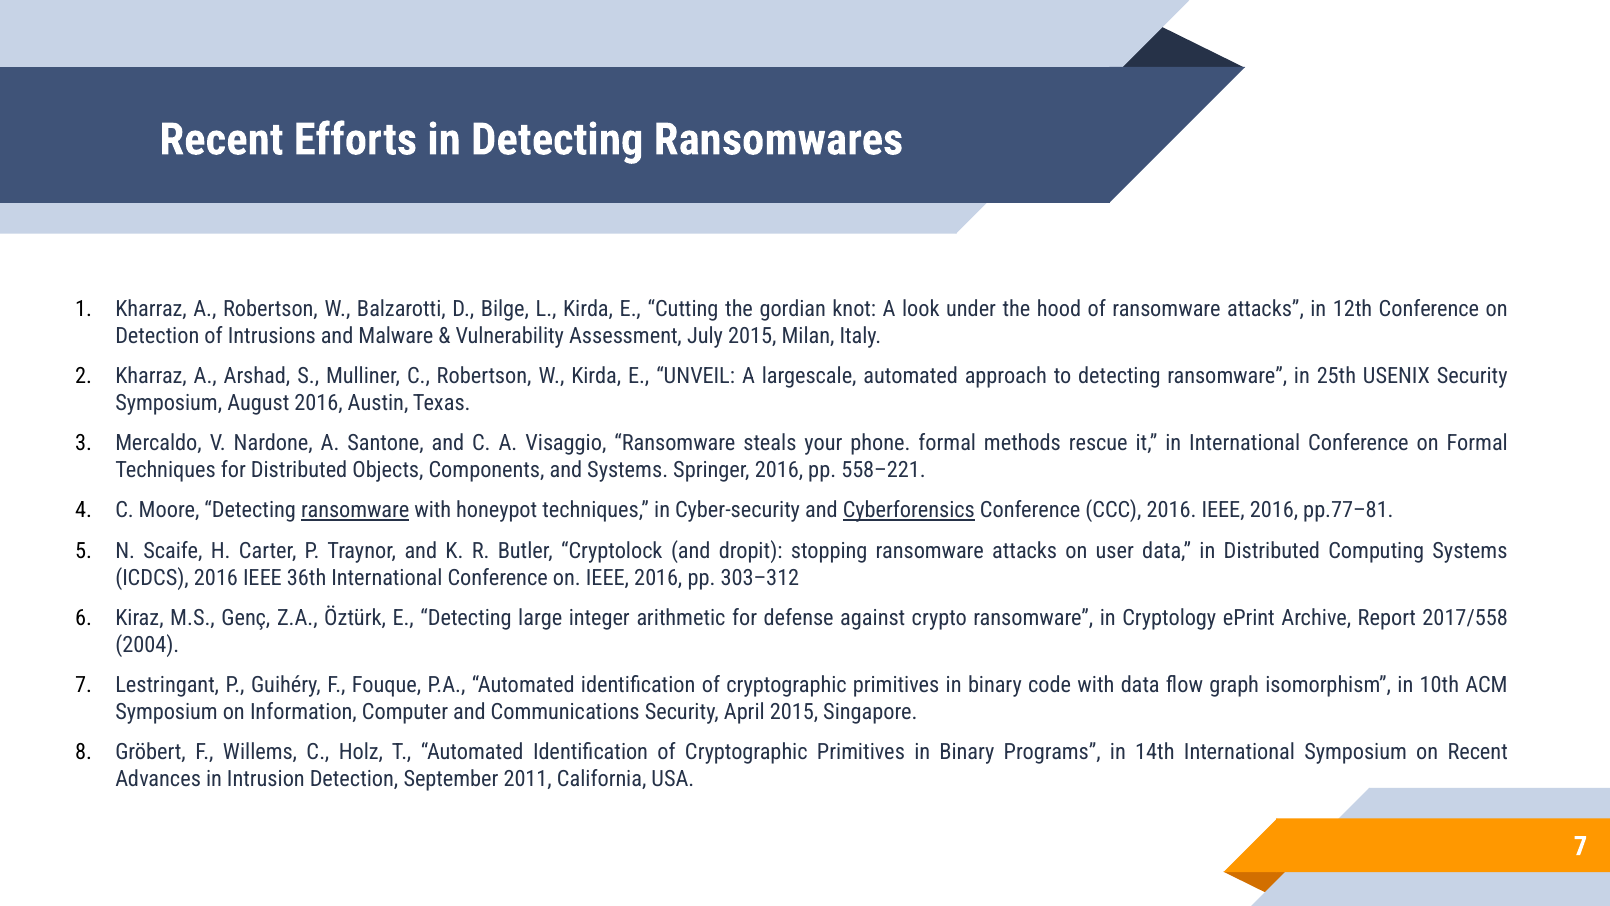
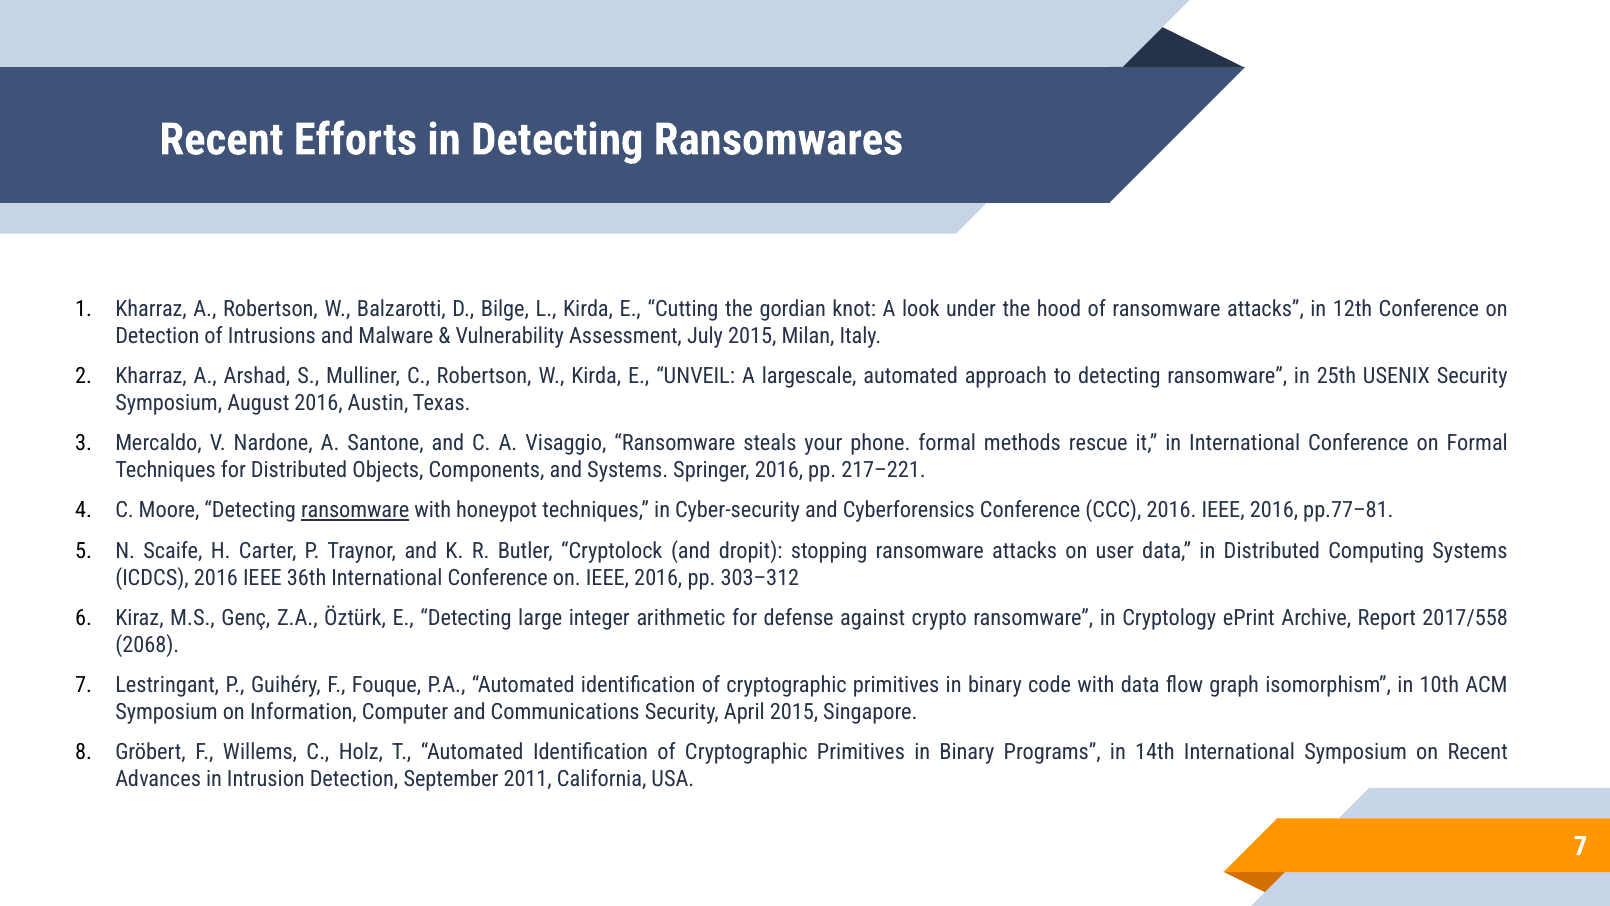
558–221: 558–221 -> 217–221 (884, 470)
Cyberforensics underline: present -> none (909, 510)
2004: 2004 -> 2068 (147, 645)
